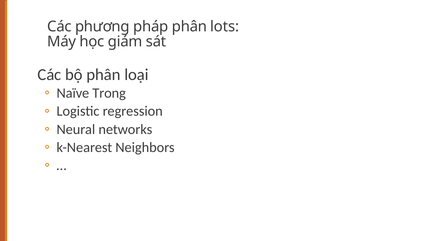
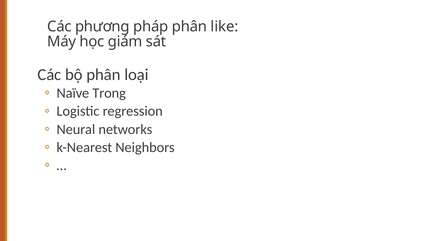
lots: lots -> like (225, 27)
